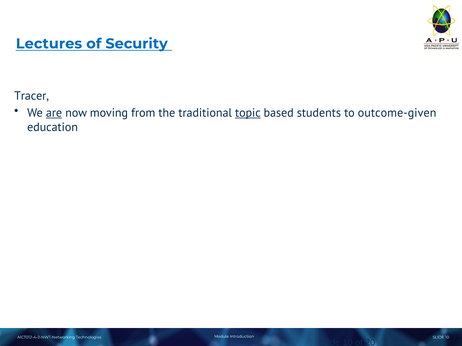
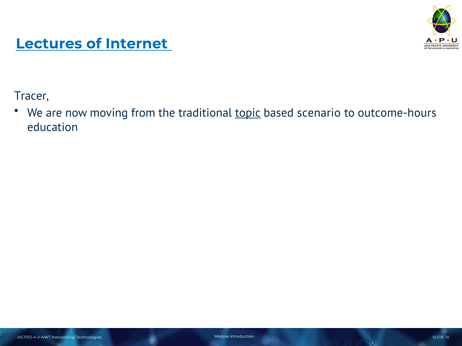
Security: Security -> Internet (137, 44)
are underline: present -> none (54, 113)
students: students -> scenario (319, 113)
outcome-given: outcome-given -> outcome-hours (397, 113)
